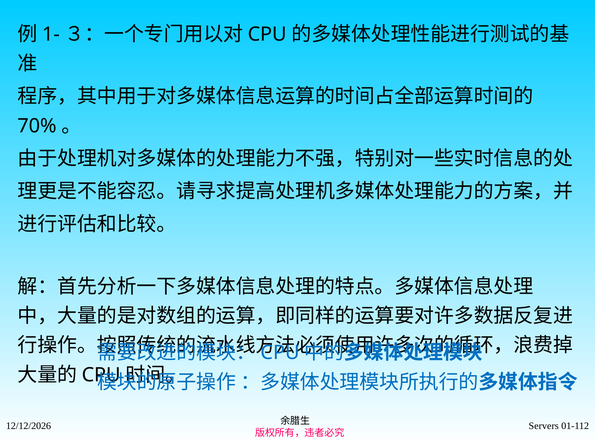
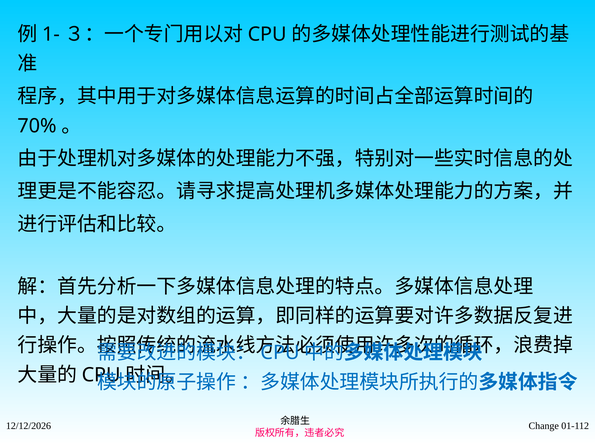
Servers: Servers -> Change (544, 426)
